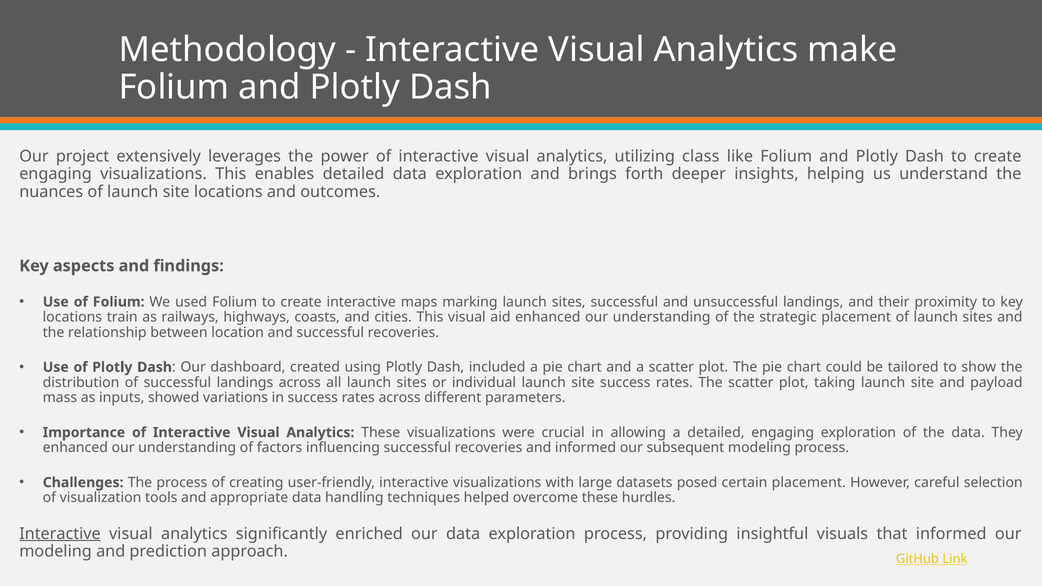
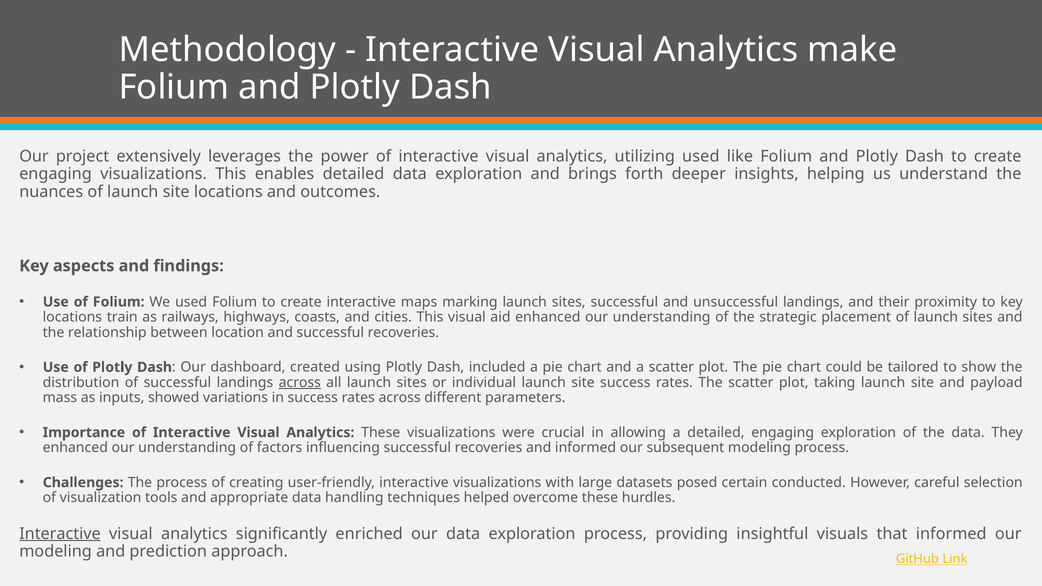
utilizing class: class -> used (701, 156)
across underline: none -> present (300, 383)
certain placement: placement -> conducted (809, 483)
